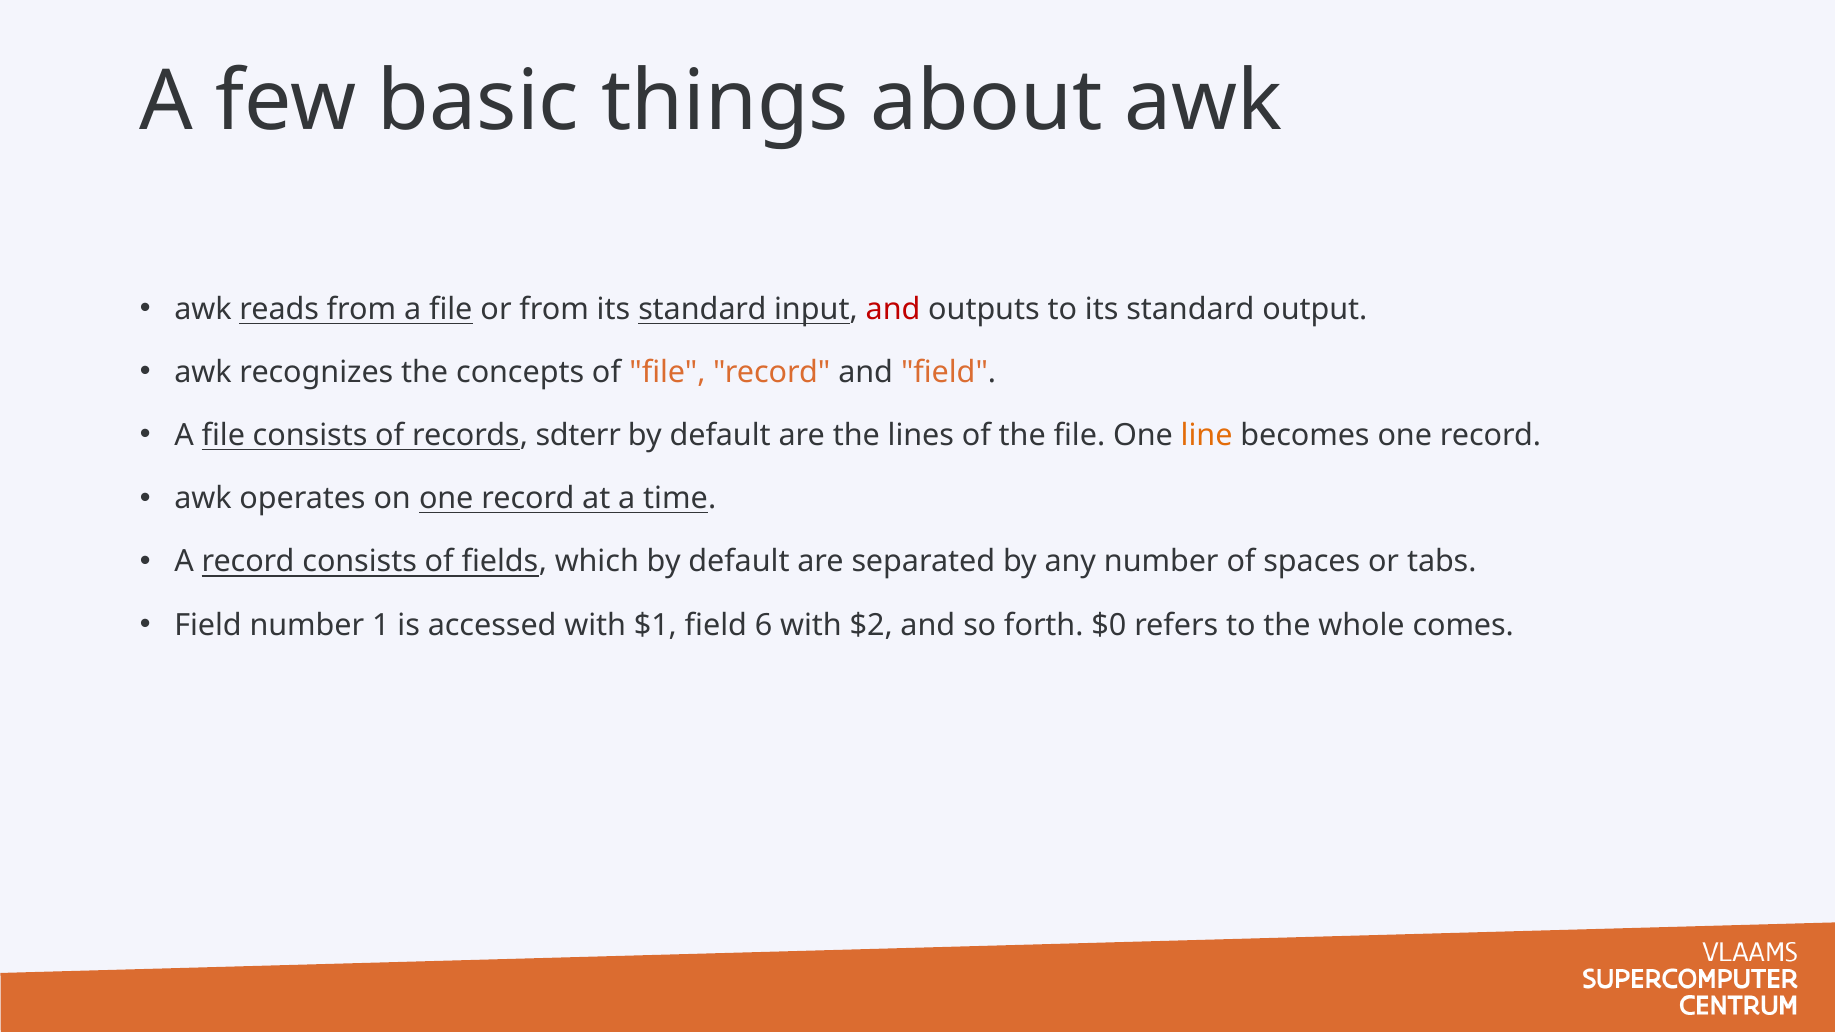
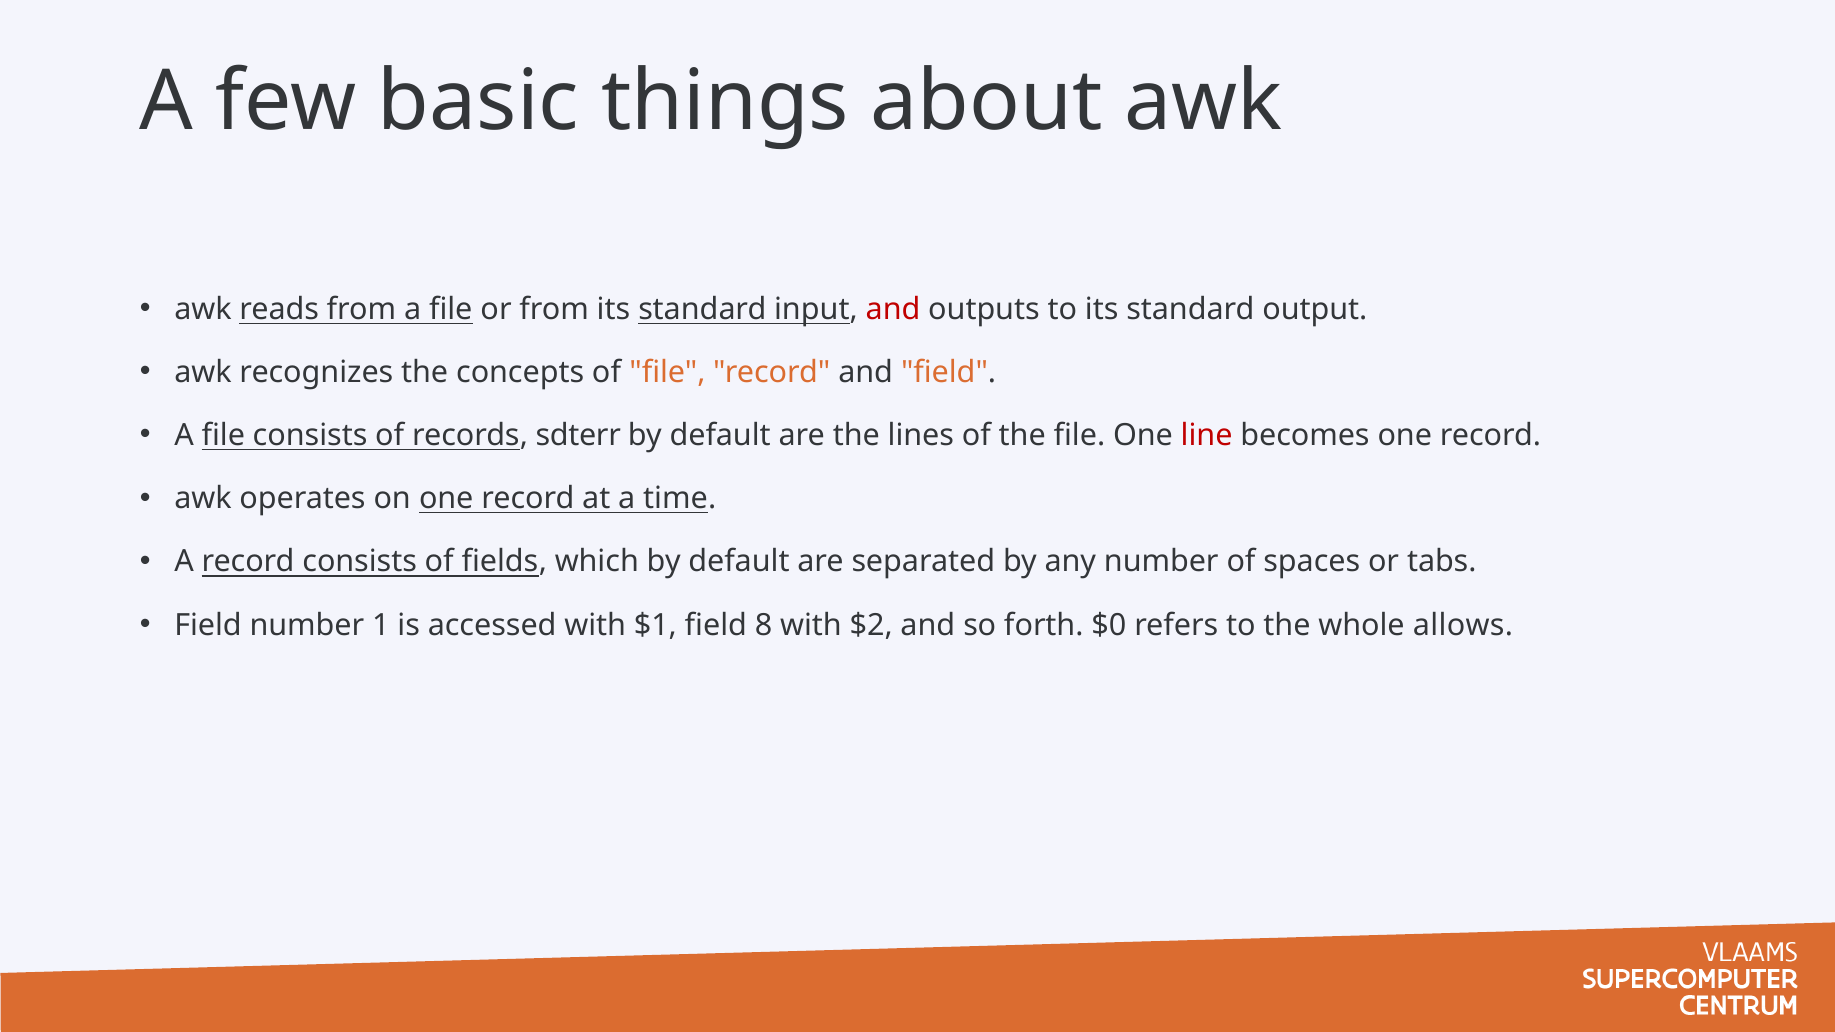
line colour: orange -> red (1207, 436)
6: 6 -> 8 (764, 625)
comes: comes -> allows (1463, 625)
